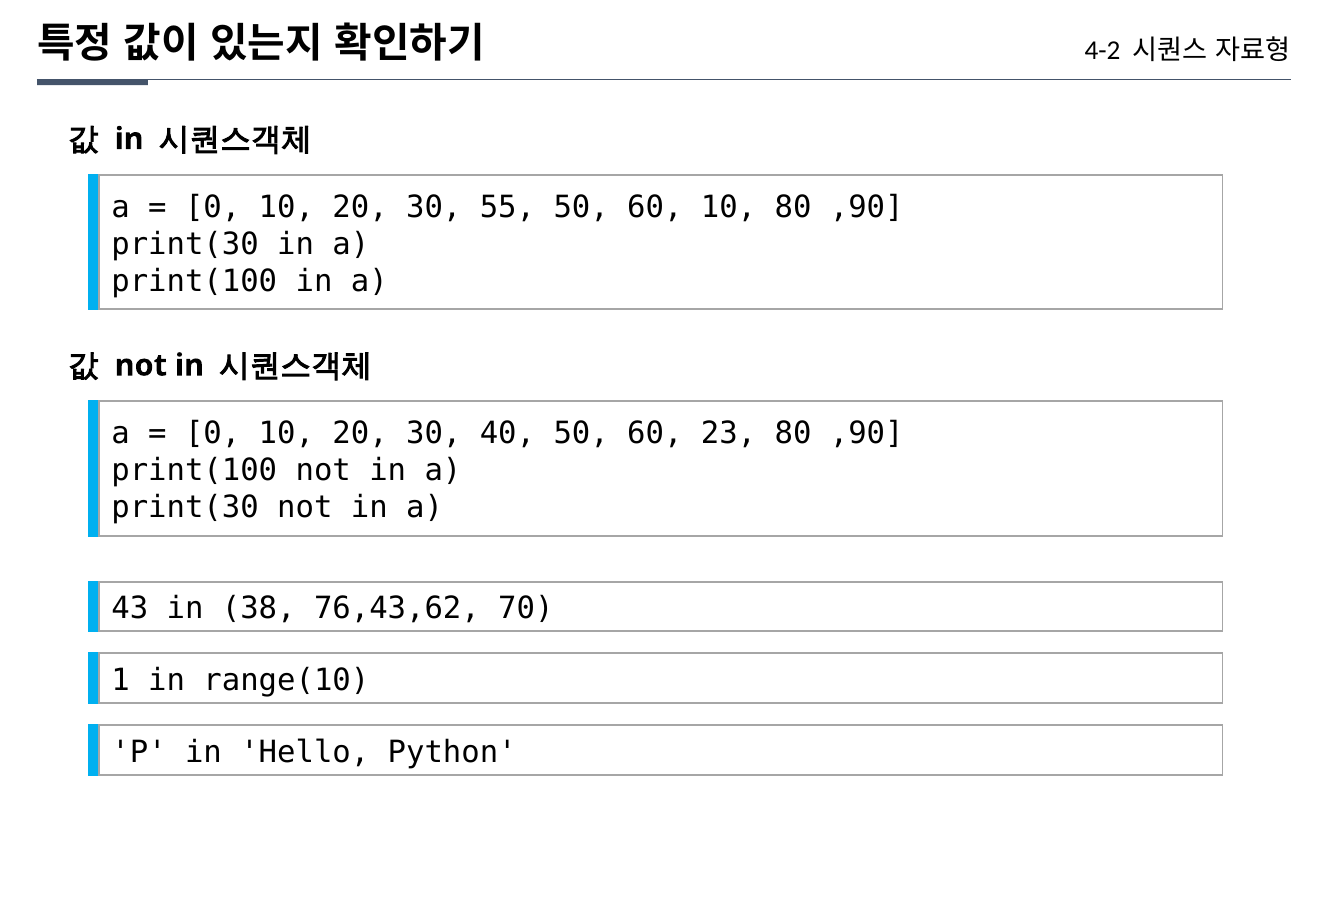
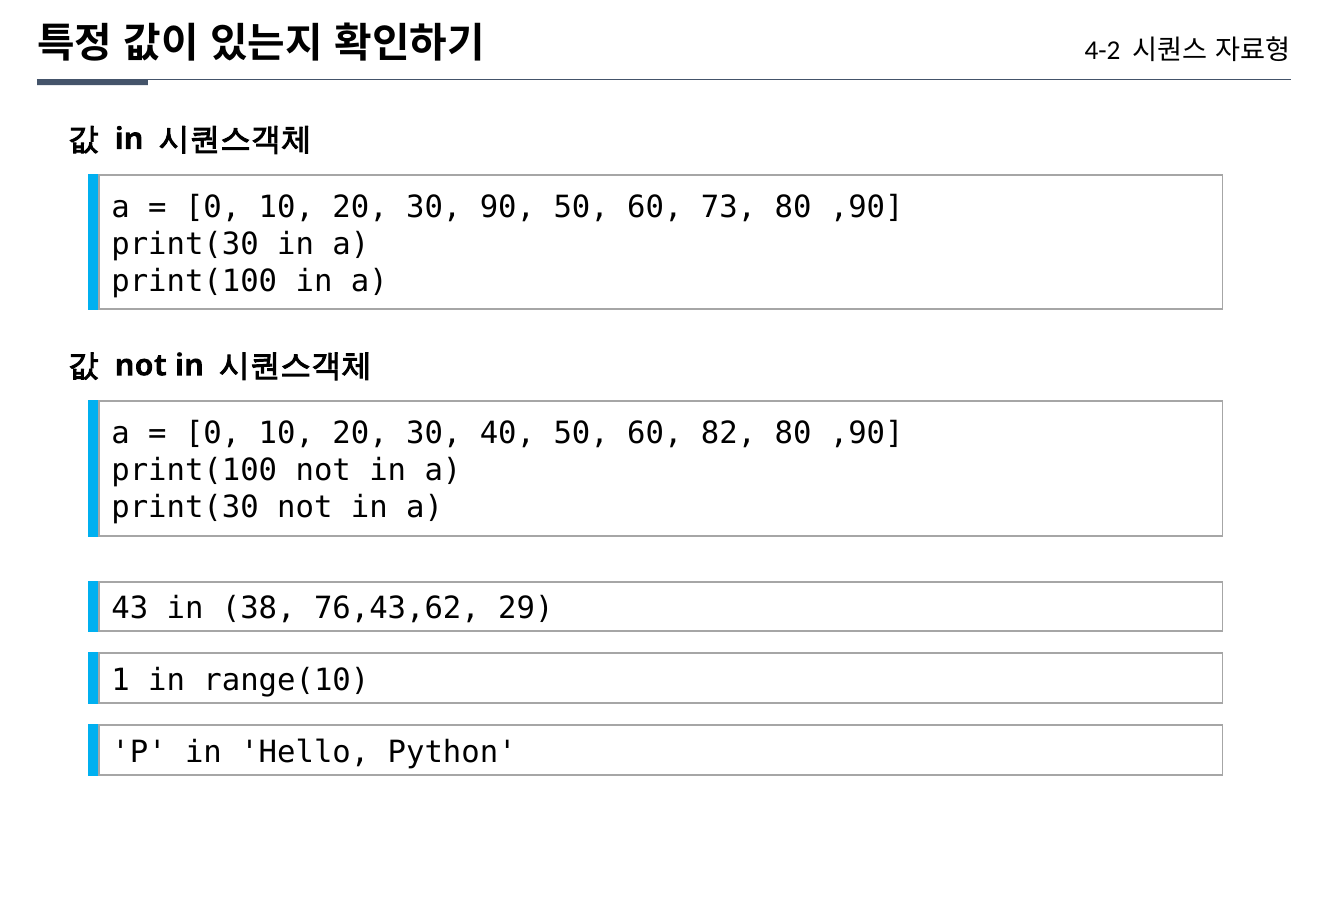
55: 55 -> 90 (507, 207)
60 10: 10 -> 73 (729, 207)
23: 23 -> 82 (729, 434)
70: 70 -> 29 (526, 609)
